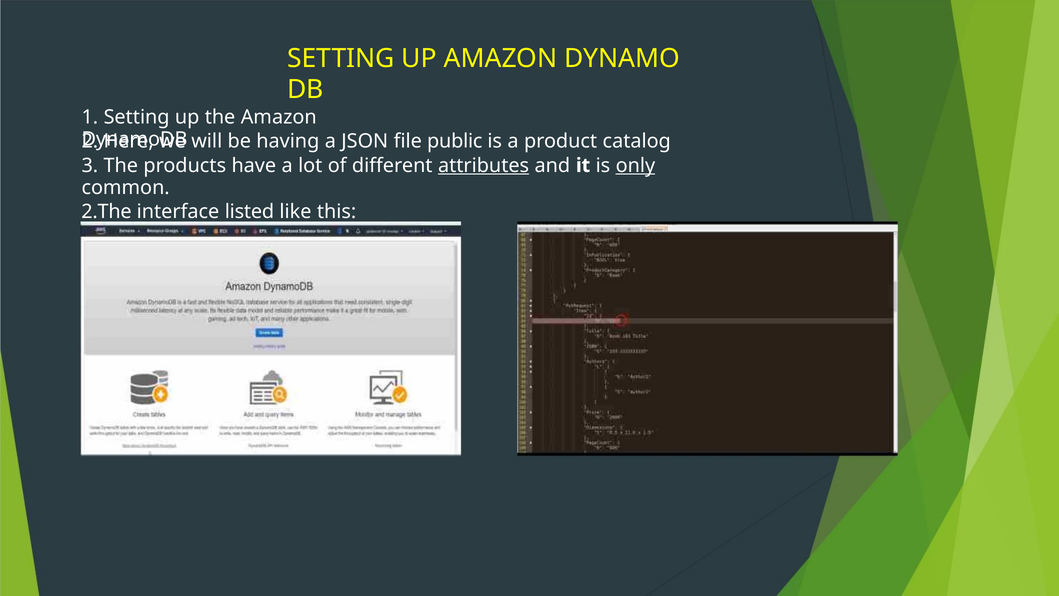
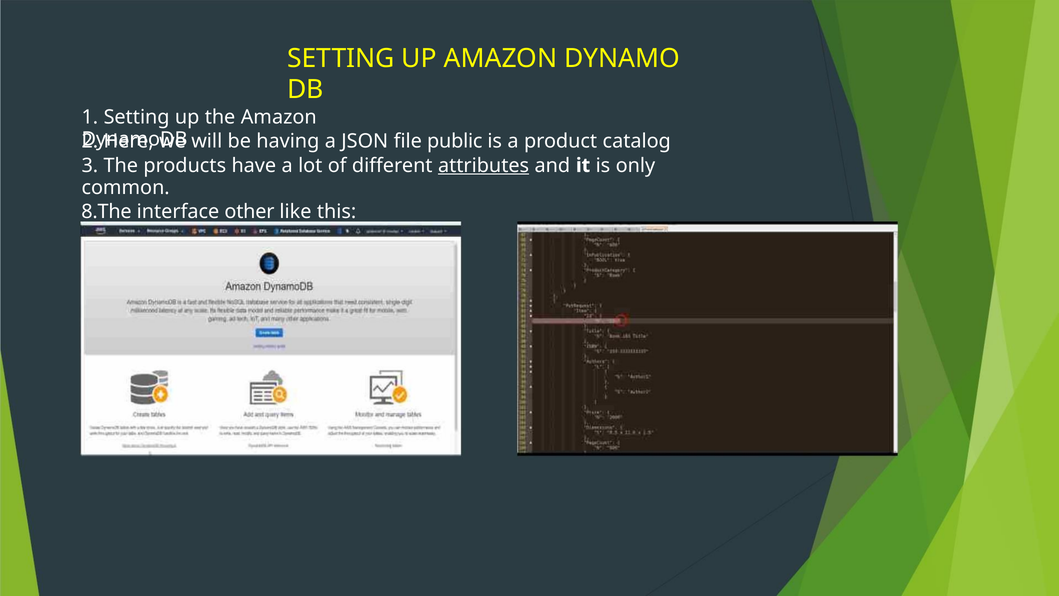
only underline: present -> none (635, 165)
2.The: 2.The -> 8.The (106, 211)
listed: listed -> other (249, 211)
